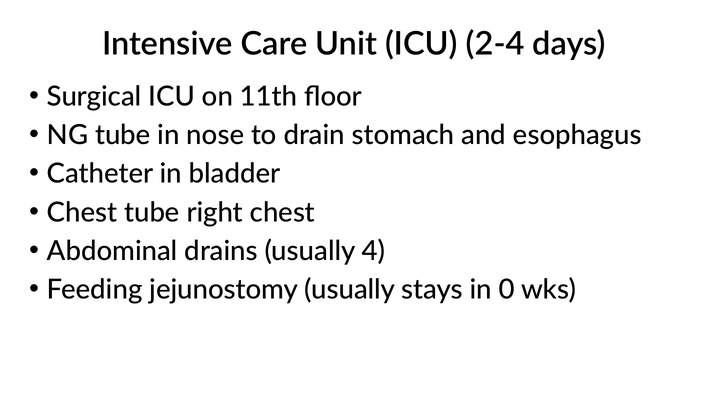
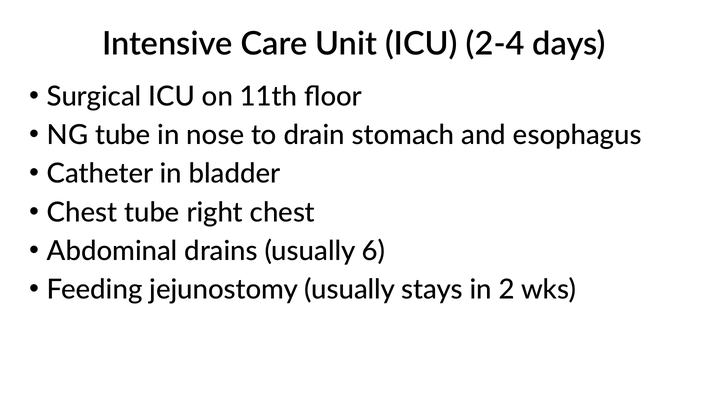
4: 4 -> 6 (373, 251)
0: 0 -> 2 (507, 290)
